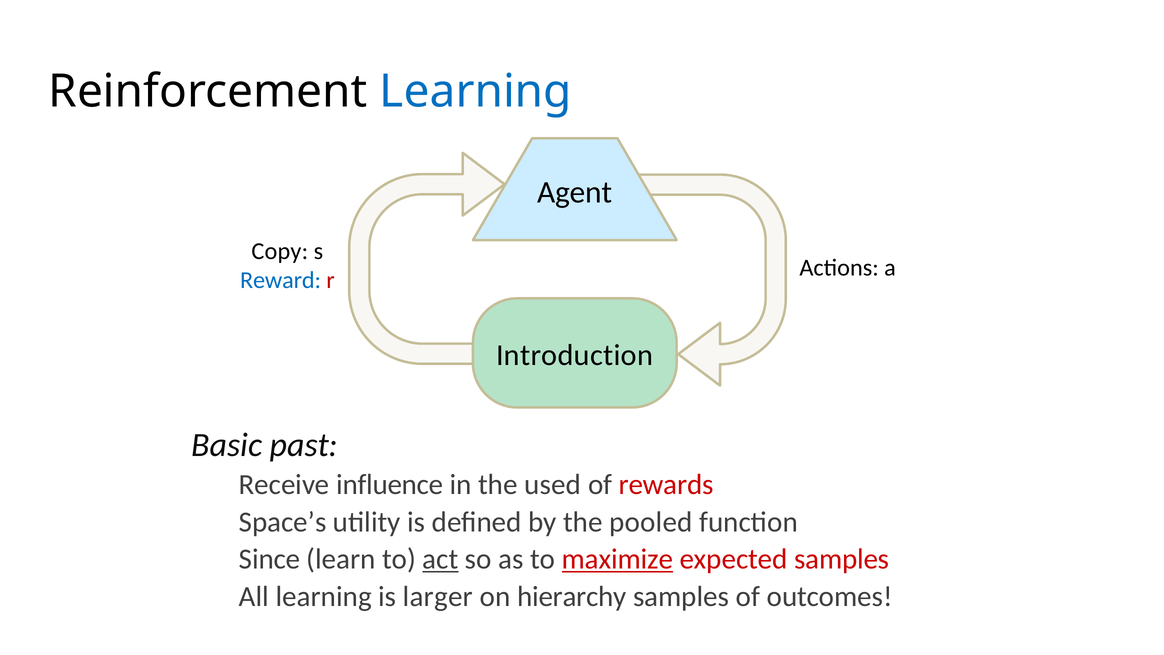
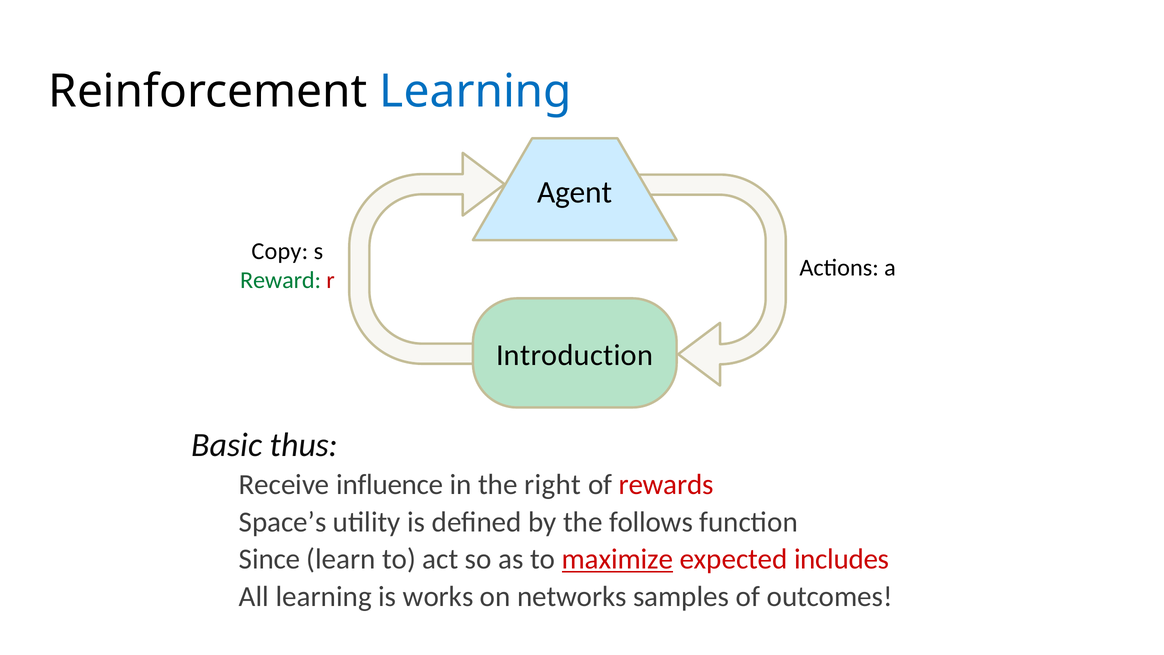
Reward colour: blue -> green (281, 280)
past: past -> thus (304, 445)
used: used -> right (553, 485)
pooled: pooled -> follows (651, 522)
act underline: present -> none (440, 559)
expected samples: samples -> includes (842, 559)
larger: larger -> works (438, 596)
hierarchy: hierarchy -> networks (572, 596)
